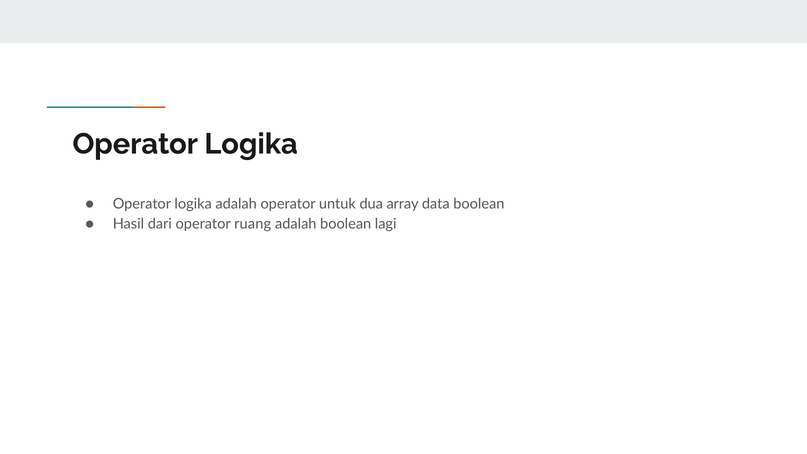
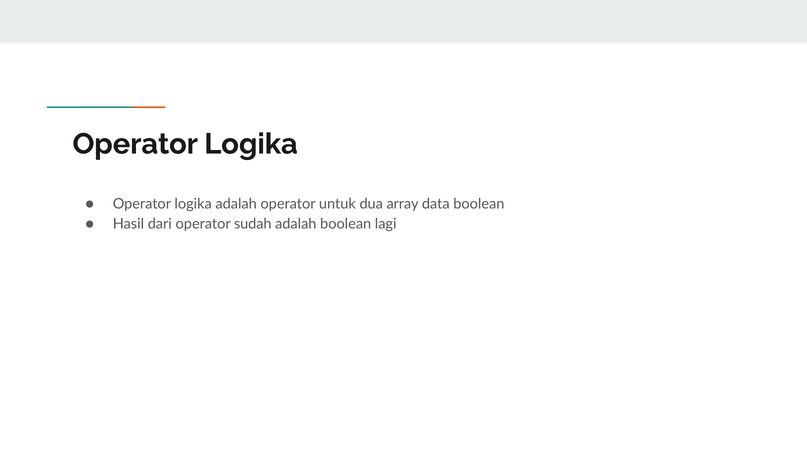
ruang: ruang -> sudah (253, 224)
